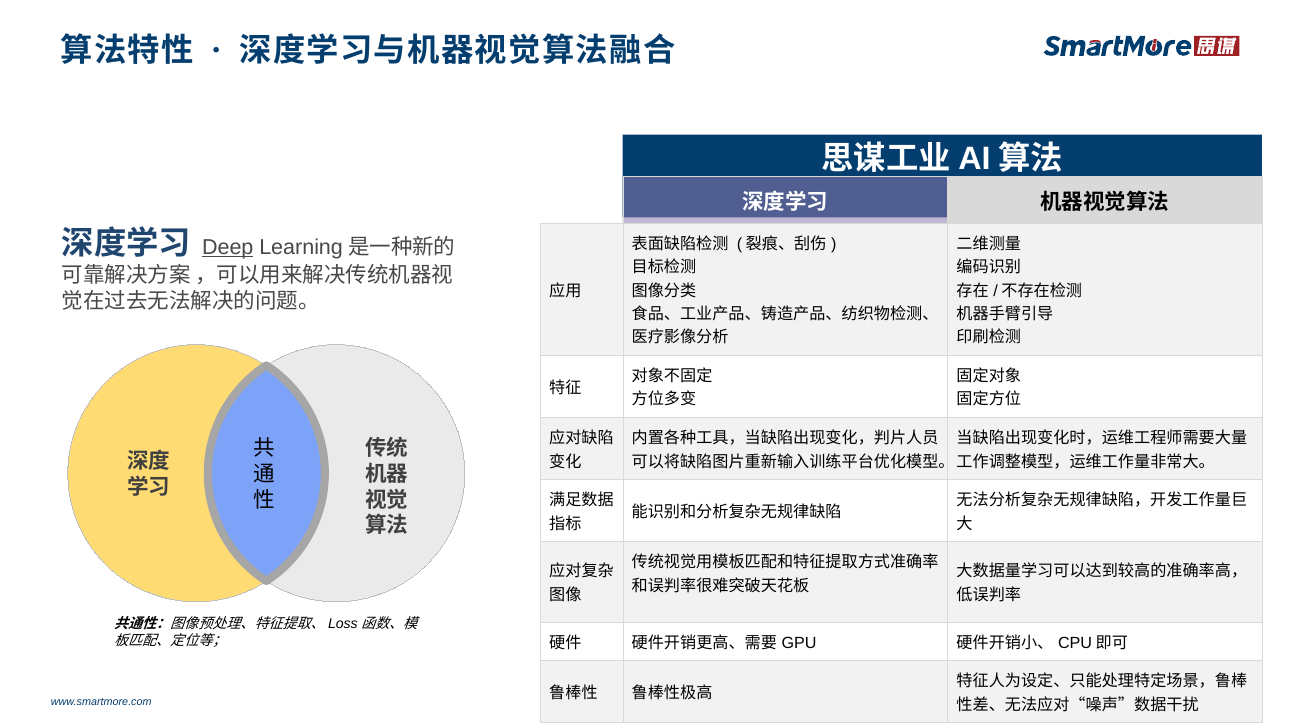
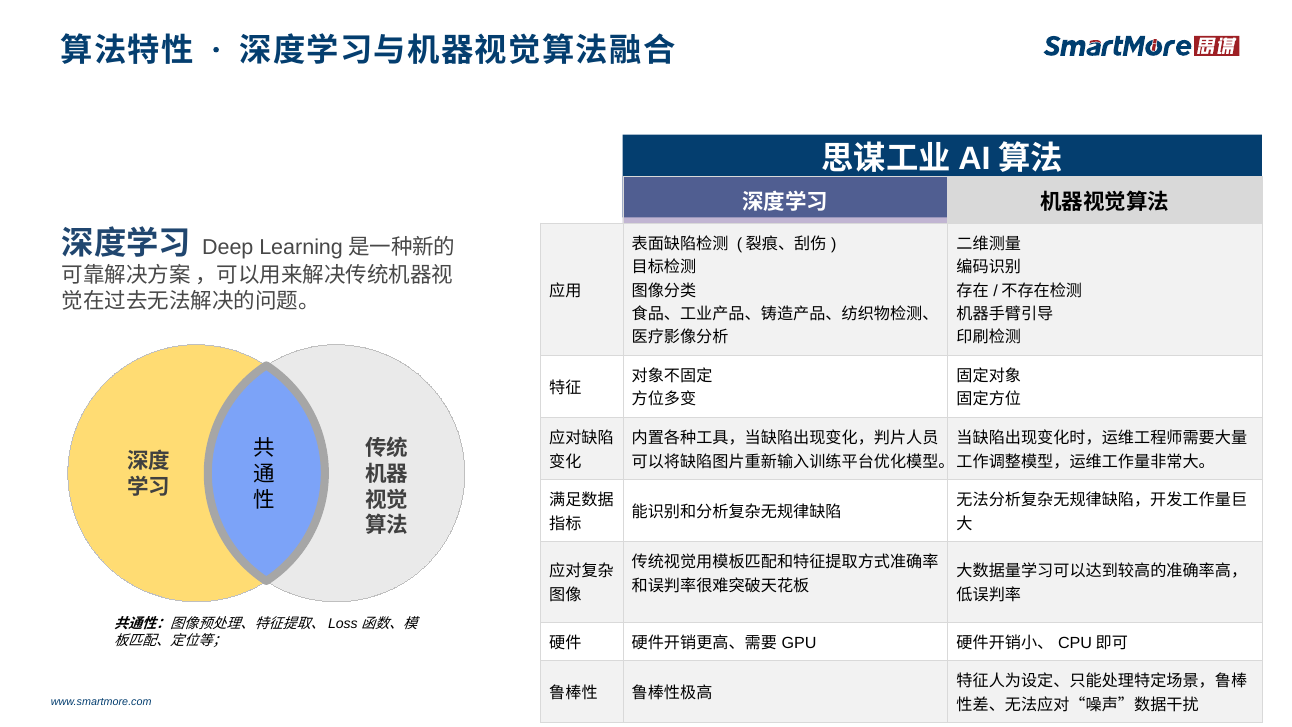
Deep underline: present -> none (228, 247)
